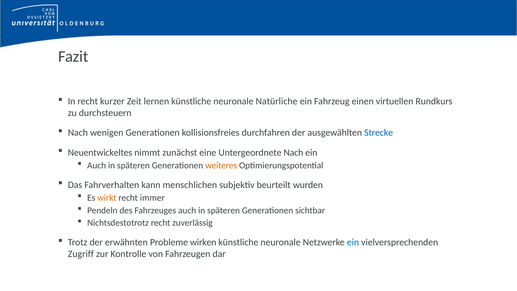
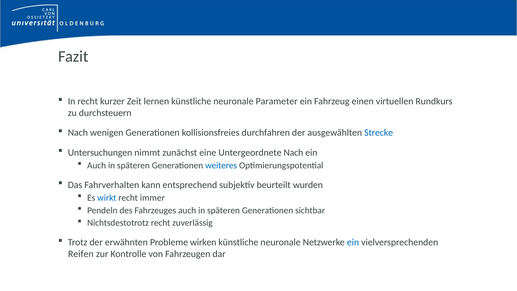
Natürliche: Natürliche -> Parameter (277, 101)
Neuentwickeltes: Neuentwickeltes -> Untersuchungen (100, 152)
weiteres colour: orange -> blue (221, 165)
menschlichen: menschlichen -> entsprechend (190, 185)
wirkt colour: orange -> blue (107, 198)
Zugriff: Zugriff -> Reifen (81, 254)
